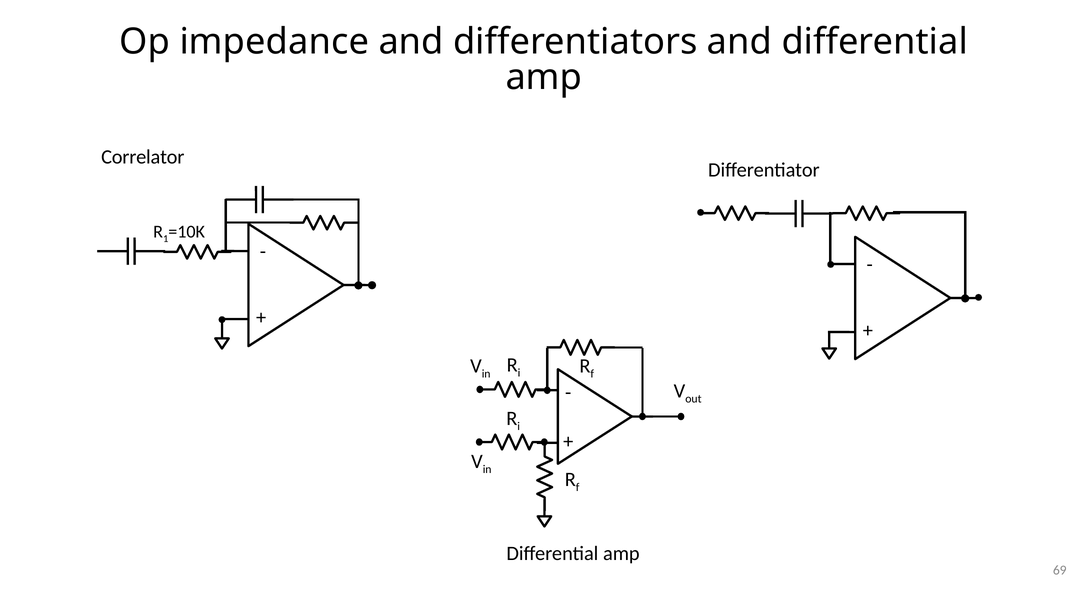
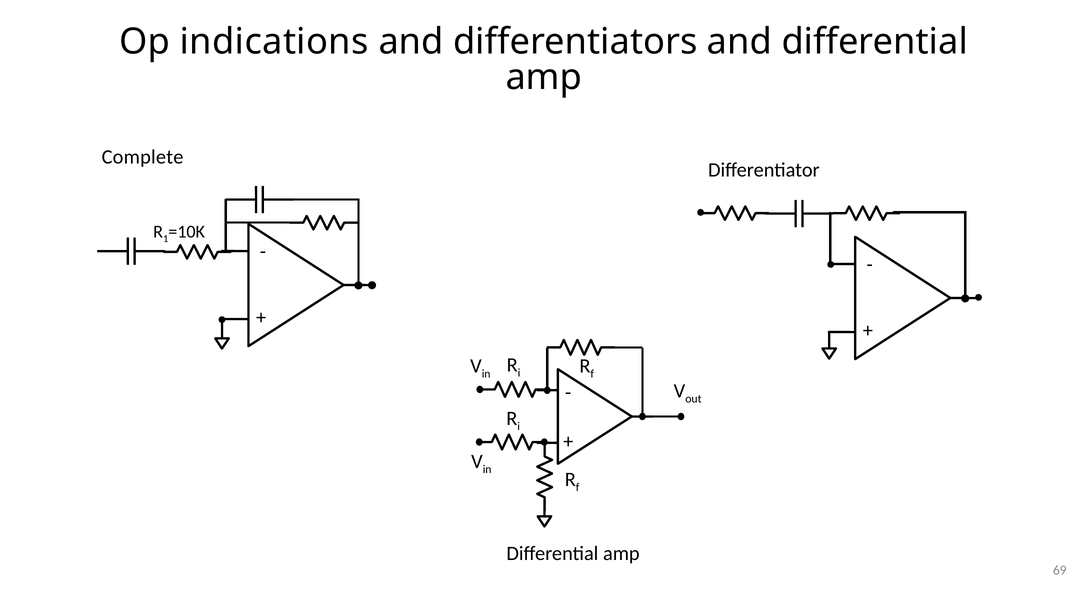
impedance: impedance -> indications (274, 42)
Correlator: Correlator -> Complete (143, 157)
